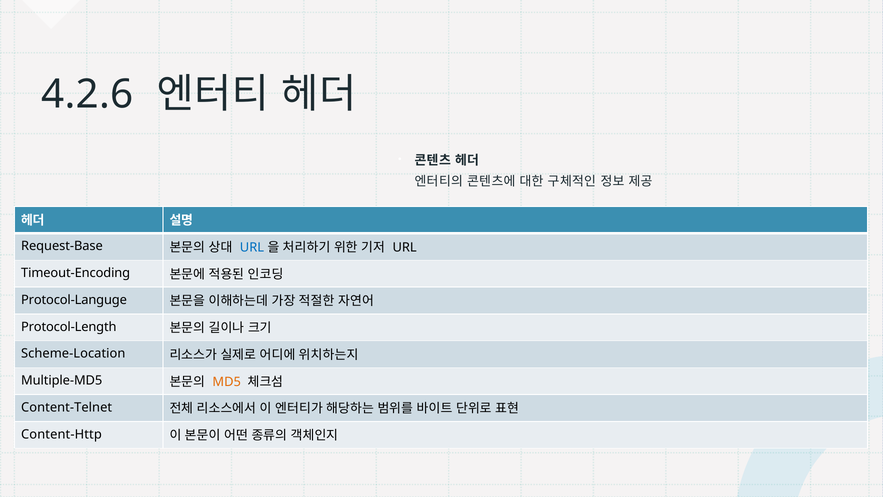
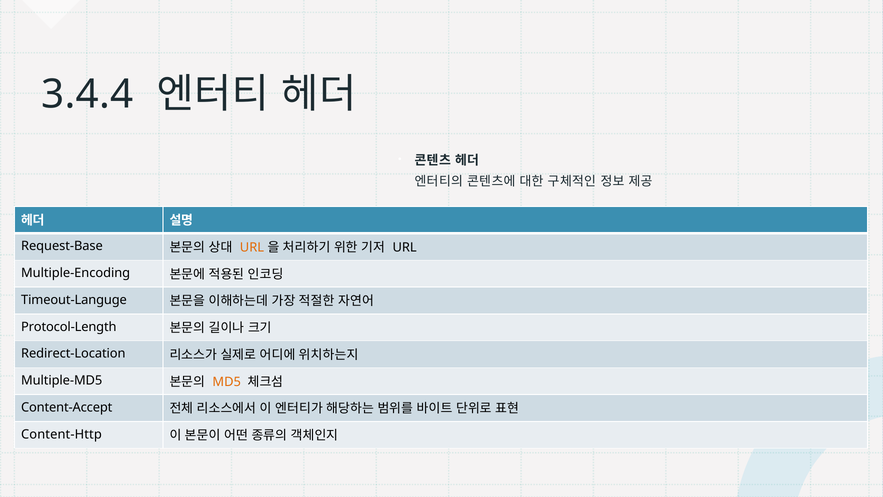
4.2.6: 4.2.6 -> 3.4.4 (87, 94)
URL colour: blue -> orange (252, 247)
Timeout-Encoding: Timeout-Encoding -> Multiple-Encoding (76, 273)
Protocol-Languge: Protocol-Languge -> Timeout-Languge (74, 300)
Scheme-Location: Scheme-Location -> Redirect-Location (73, 353)
Content-Telnet: Content-Telnet -> Content-Accept (67, 407)
